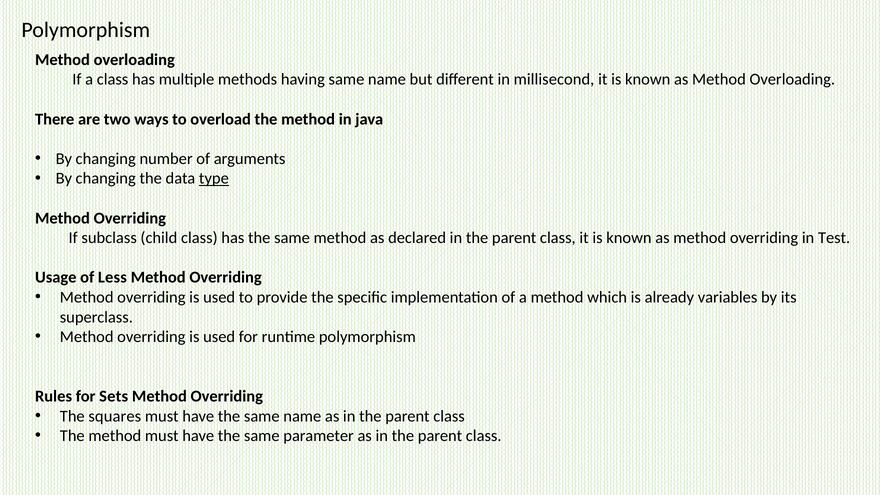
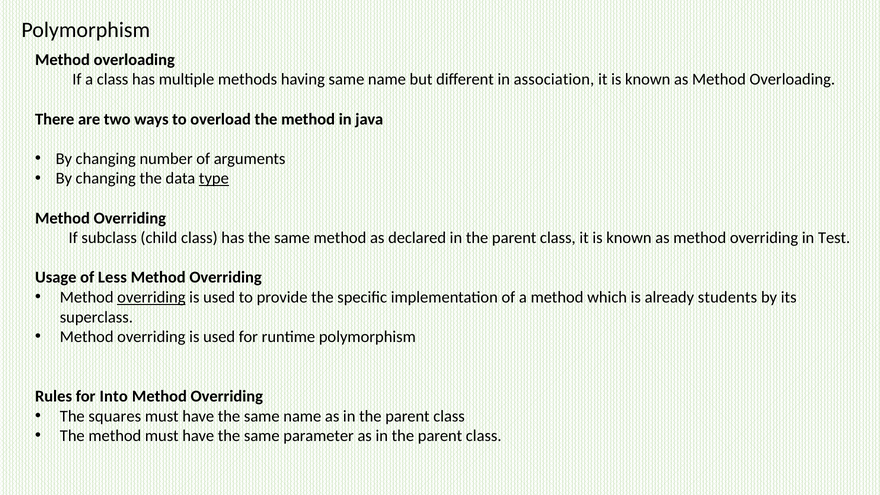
millisecond: millisecond -> association (554, 79)
overriding underline: none -> present (151, 297)
variables: variables -> students (727, 297)
Sets: Sets -> Into (114, 396)
